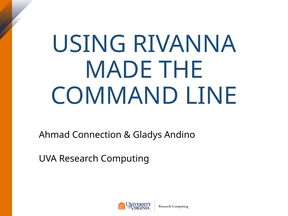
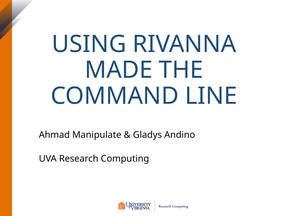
Connection: Connection -> Manipulate (97, 135)
